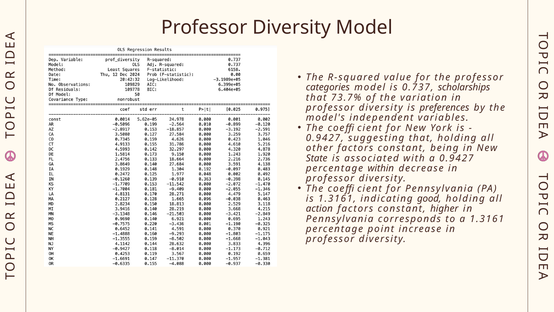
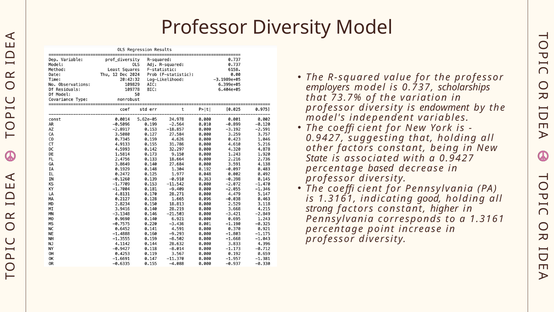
categories: categories -> employers (328, 87)
preferences: preferences -> endowment (444, 108)
within: within -> based (381, 168)
action: action -> strong (319, 209)
